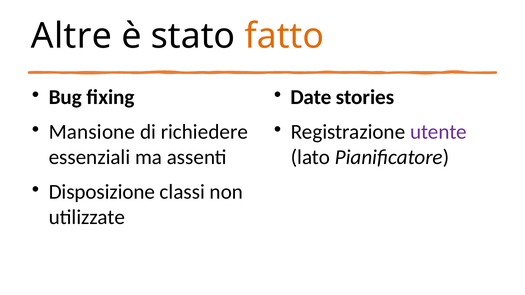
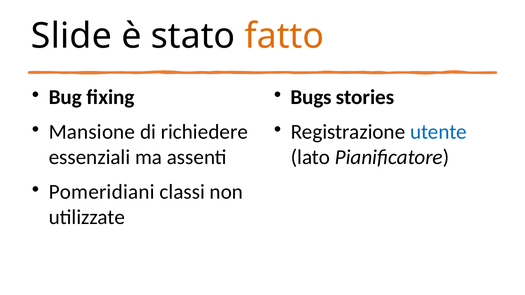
Altre: Altre -> Slide (71, 36)
Date: Date -> Bugs (311, 97)
utente colour: purple -> blue (438, 132)
Disposizione: Disposizione -> Pomeridiani (102, 192)
